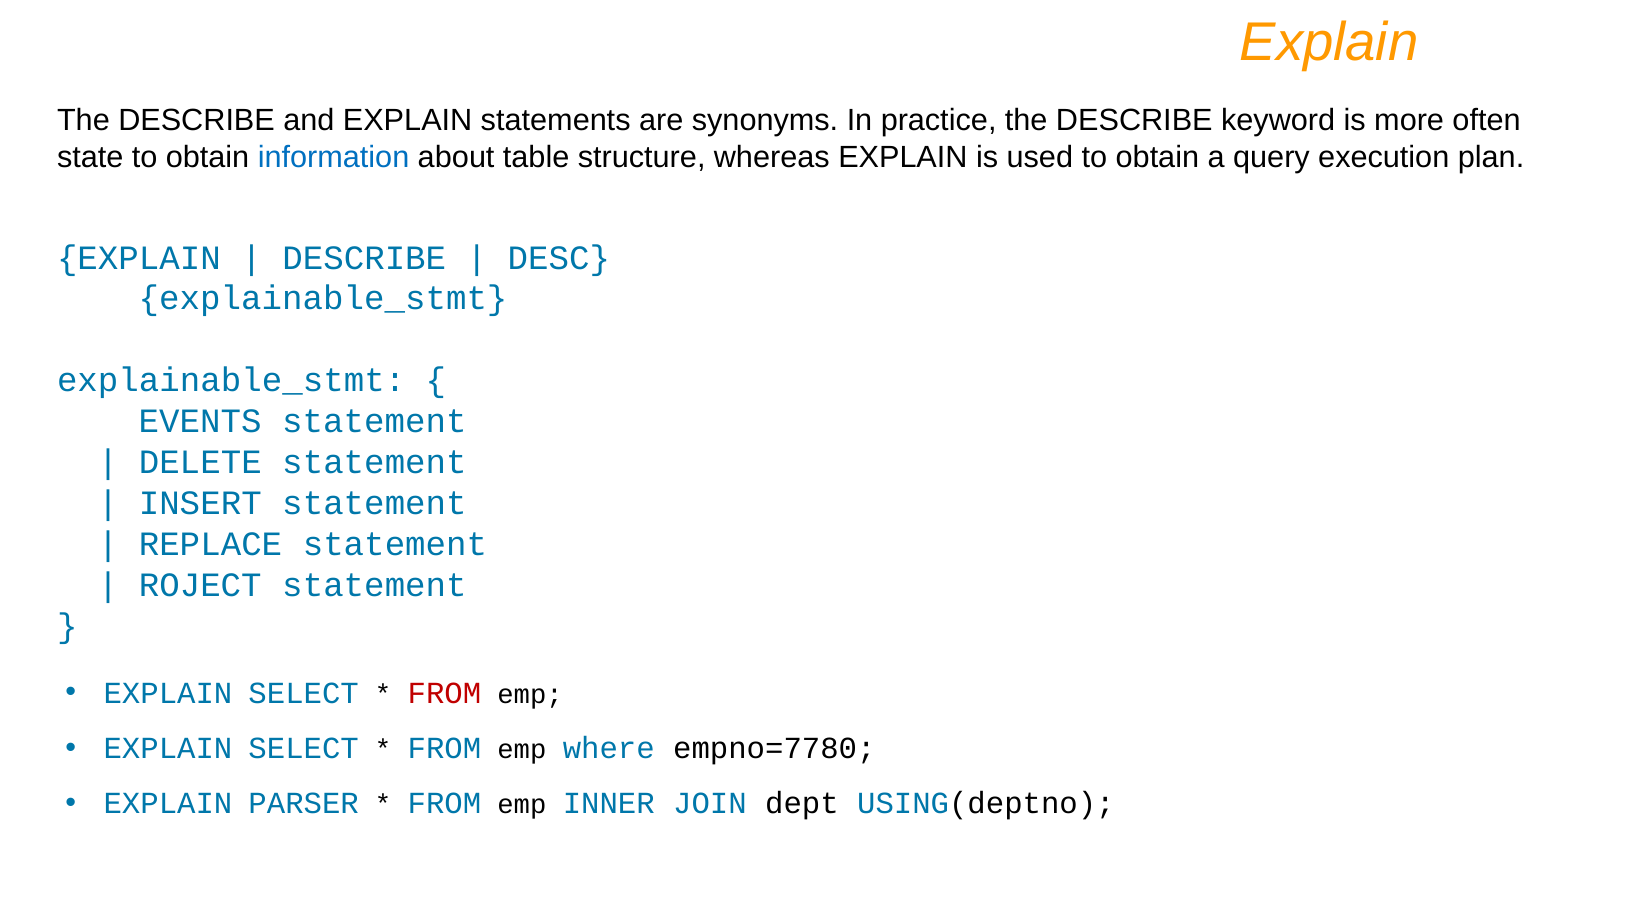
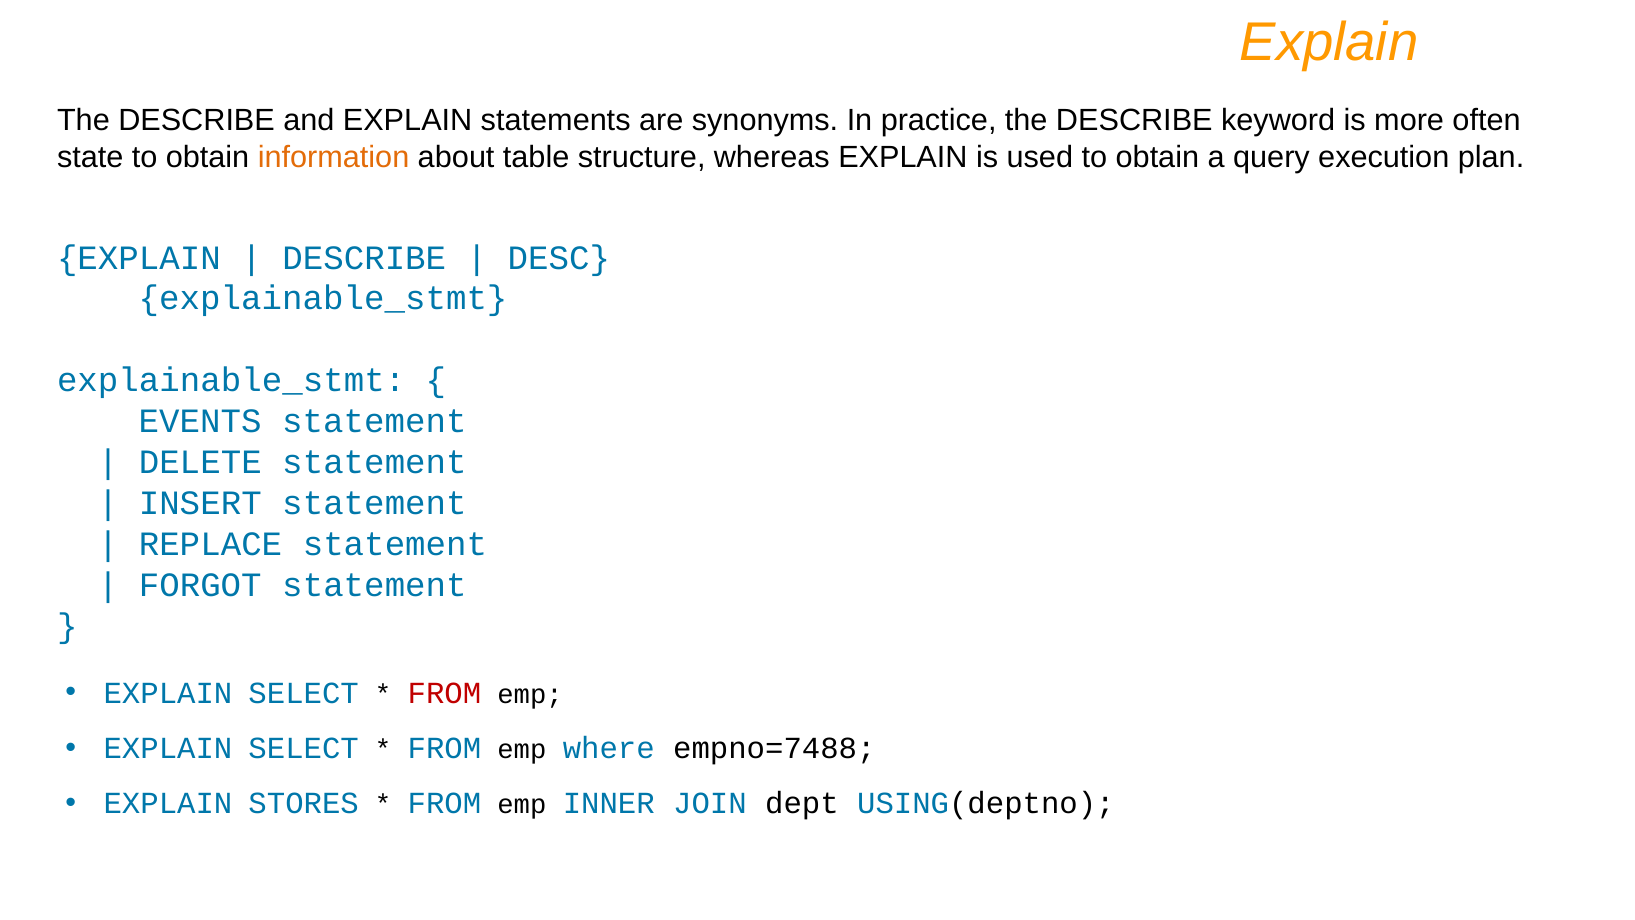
information colour: blue -> orange (334, 158)
ROJECT: ROJECT -> FORGOT (200, 585)
empno=7780: empno=7780 -> empno=7488 (774, 748)
PARSER: PARSER -> STORES (304, 803)
